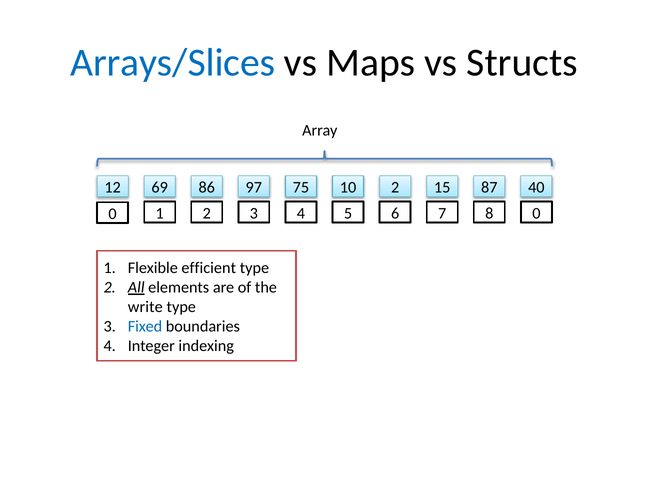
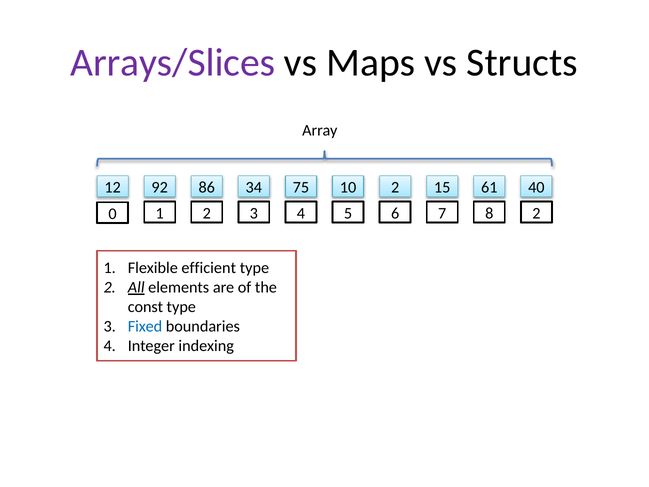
Arrays/Slices colour: blue -> purple (173, 63)
69: 69 -> 92 (160, 187)
97: 97 -> 34 (254, 187)
87: 87 -> 61 (489, 187)
8 0: 0 -> 2 (536, 213)
write: write -> const (145, 307)
